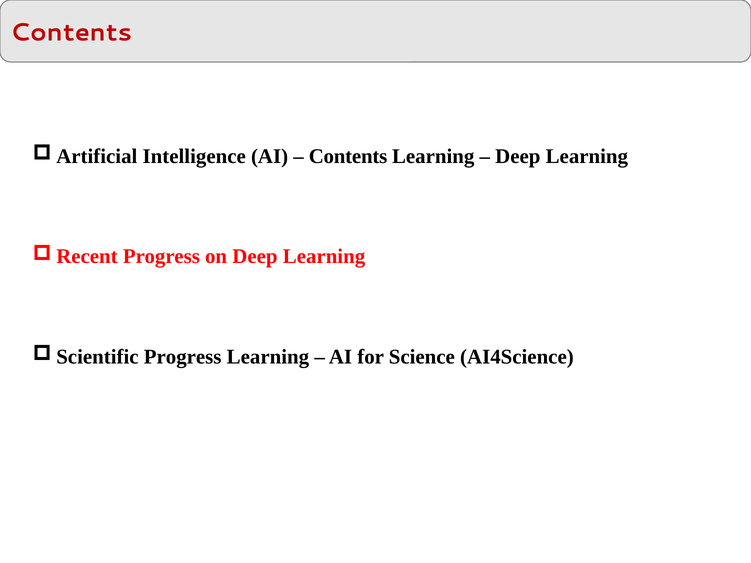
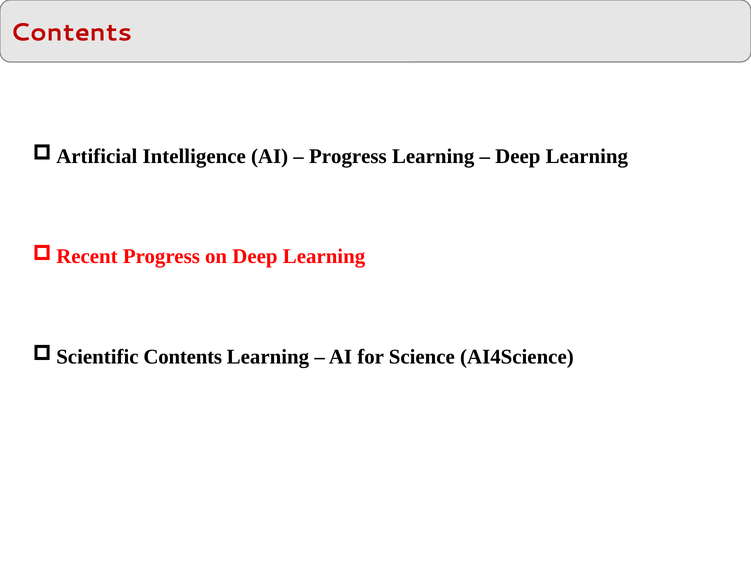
Contents: Contents -> Progress (348, 156)
Progress: Progress -> Contents (183, 357)
